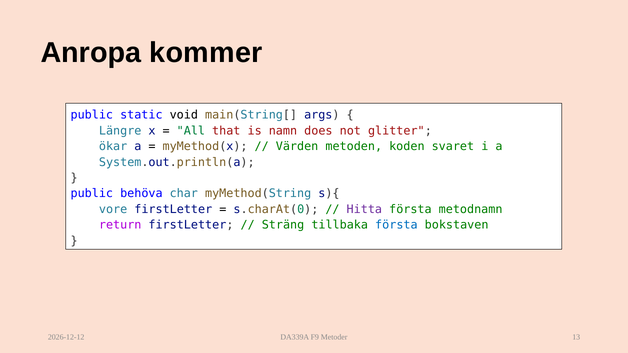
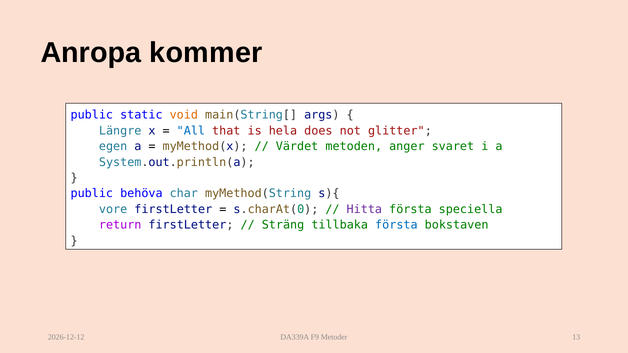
void colour: black -> orange (184, 115)
All colour: green -> blue (191, 131)
namn: namn -> hela (283, 131)
ökar: ökar -> egen (113, 147)
Värden: Värden -> Värdet (297, 147)
koden: koden -> anger (407, 147)
metodnamn: metodnamn -> speciella (471, 209)
